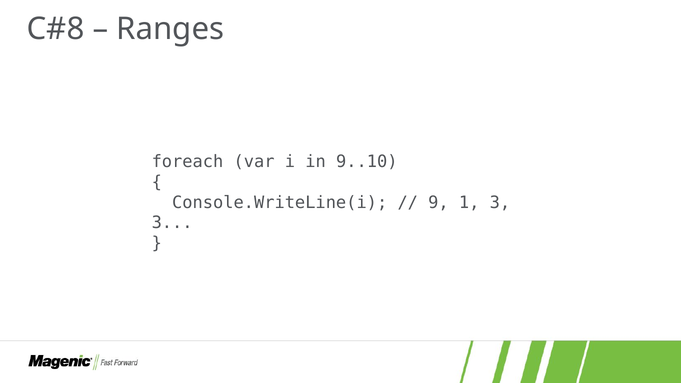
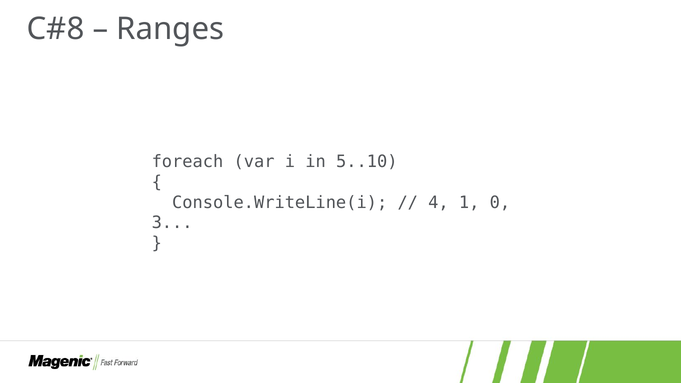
9..10: 9..10 -> 5..10 (367, 162)
9: 9 -> 4 (438, 202)
1 3: 3 -> 0 (500, 202)
